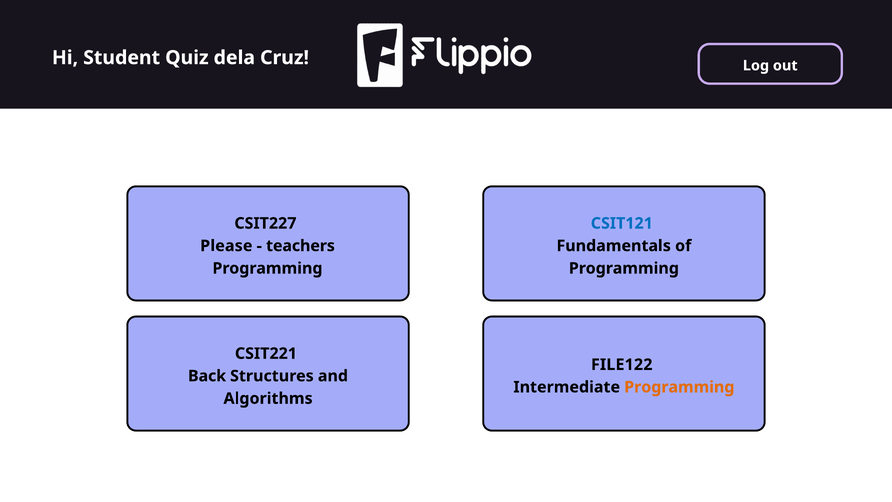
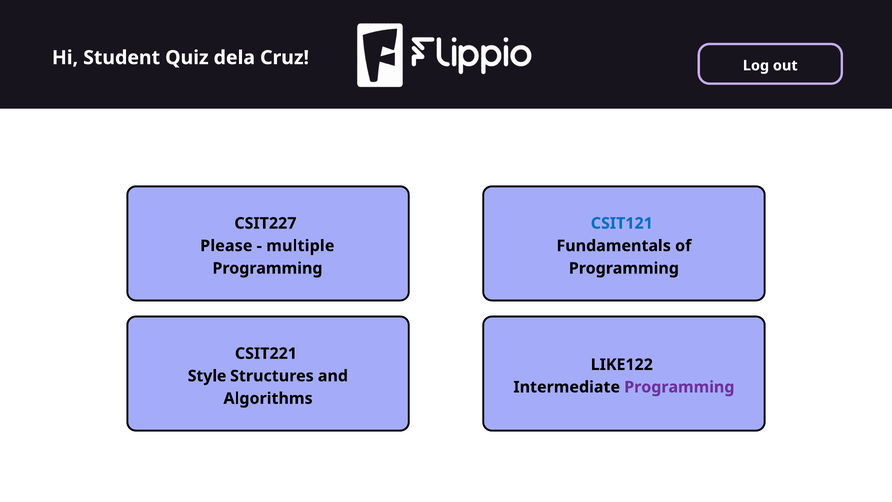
teachers: teachers -> multiple (300, 246)
FILE122: FILE122 -> LIKE122 (622, 364)
Back: Back -> Style (207, 376)
Programming colour: orange -> purple (679, 387)
